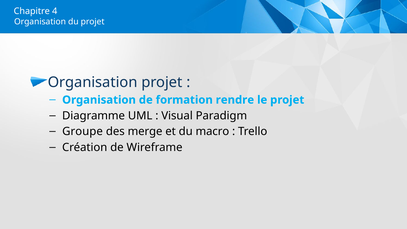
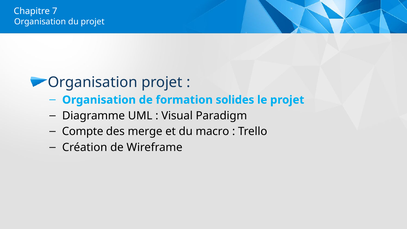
4: 4 -> 7 (55, 11)
rendre: rendre -> solides (235, 100)
Groupe: Groupe -> Compte (83, 132)
